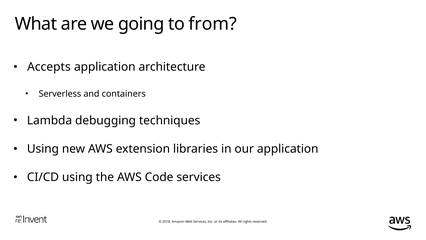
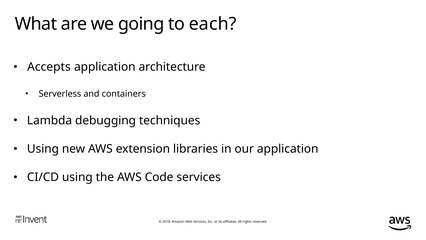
from: from -> each (213, 24)
